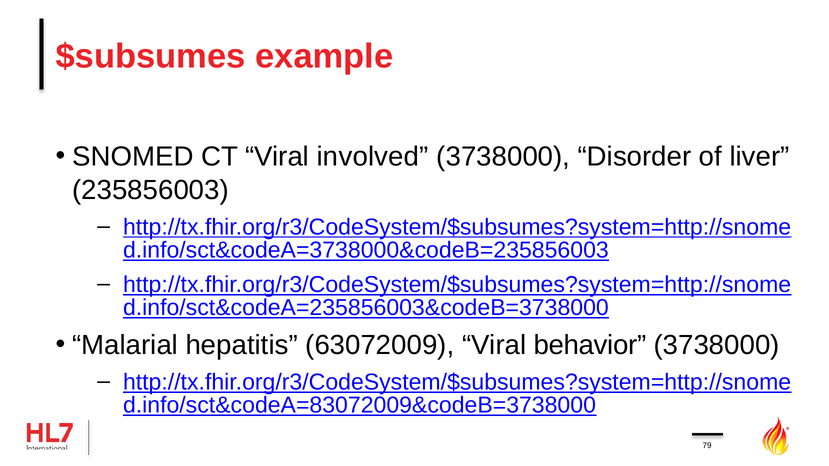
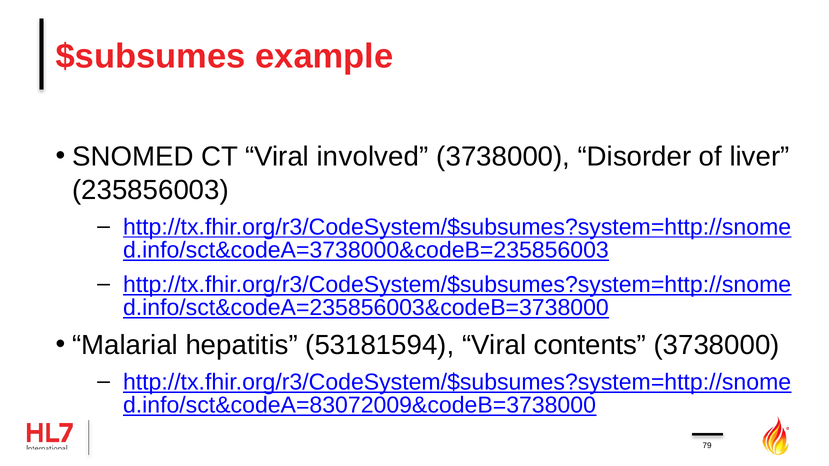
63072009: 63072009 -> 53181594 (380, 345)
behavior: behavior -> contents (590, 345)
